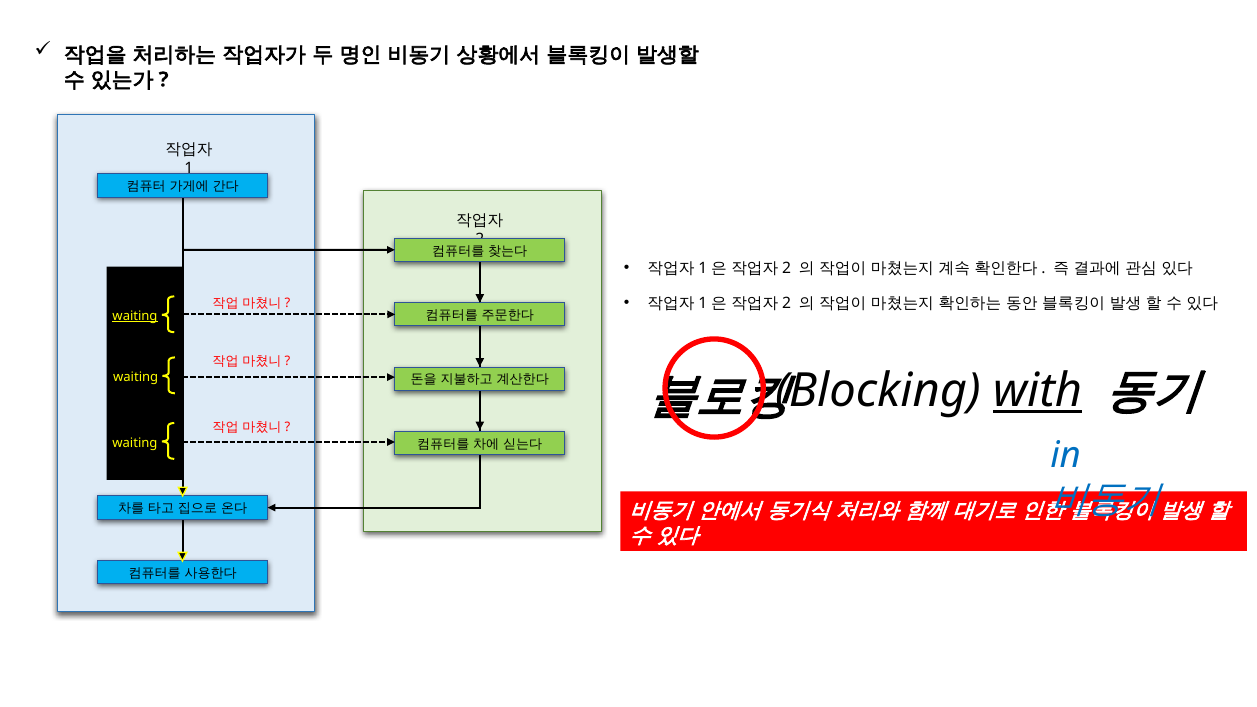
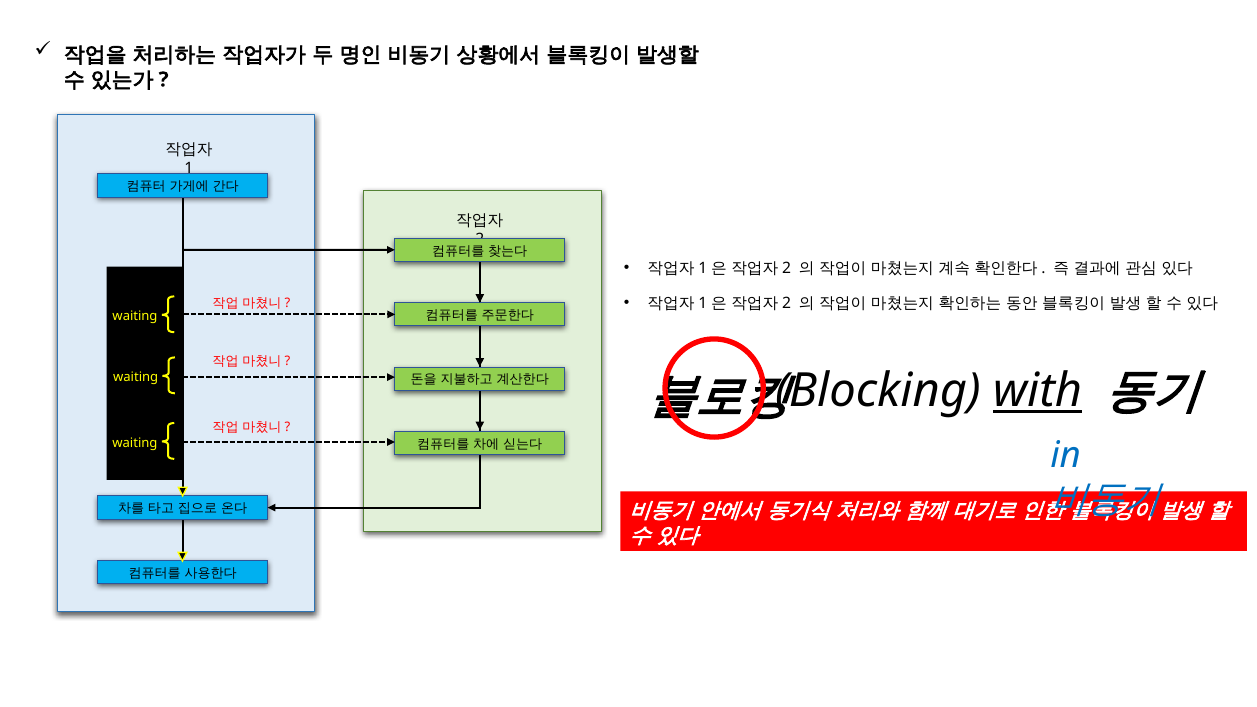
waiting underline: present -> none (135, 316)
